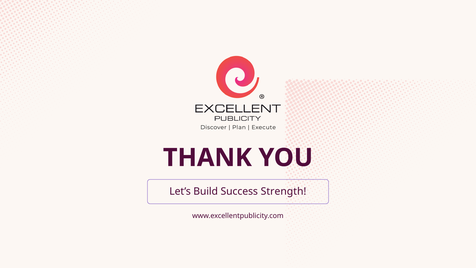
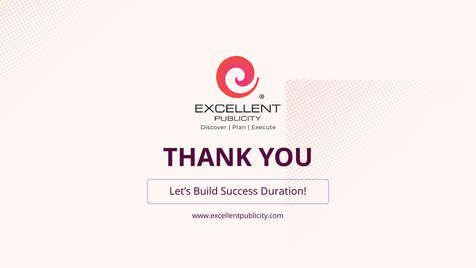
Strength: Strength -> Duration (284, 191)
